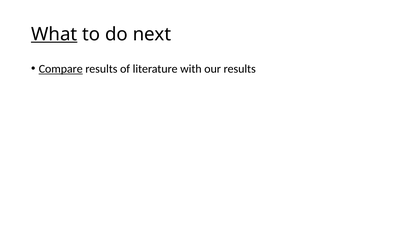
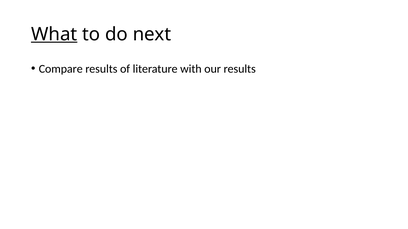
Compare underline: present -> none (61, 69)
